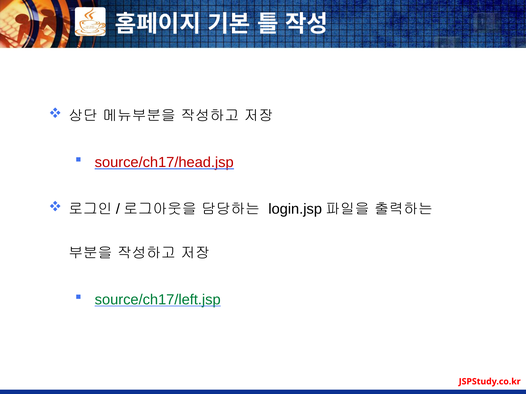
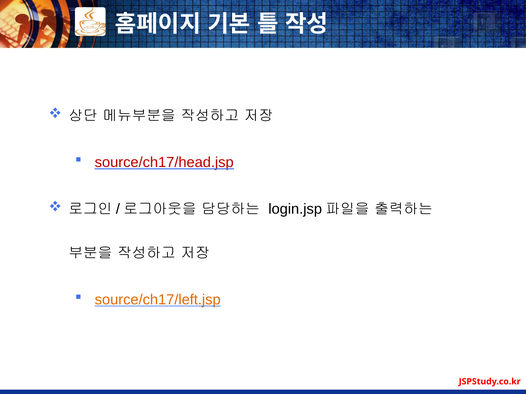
source/ch17/left.jsp colour: green -> orange (158, 300)
